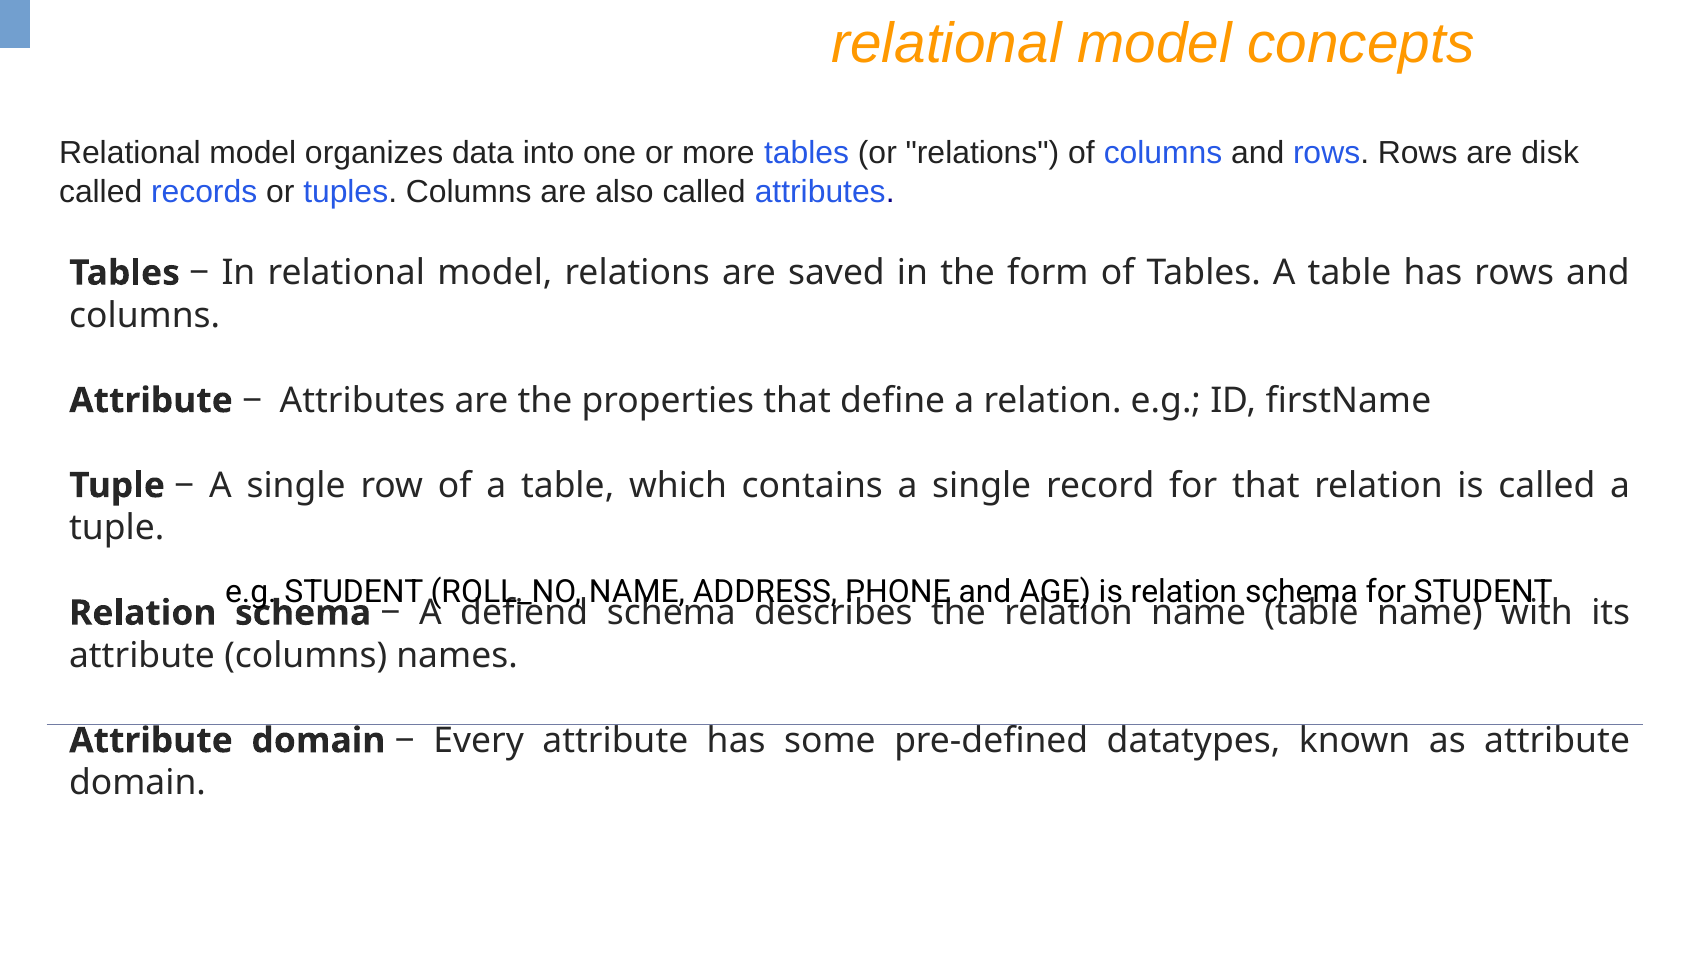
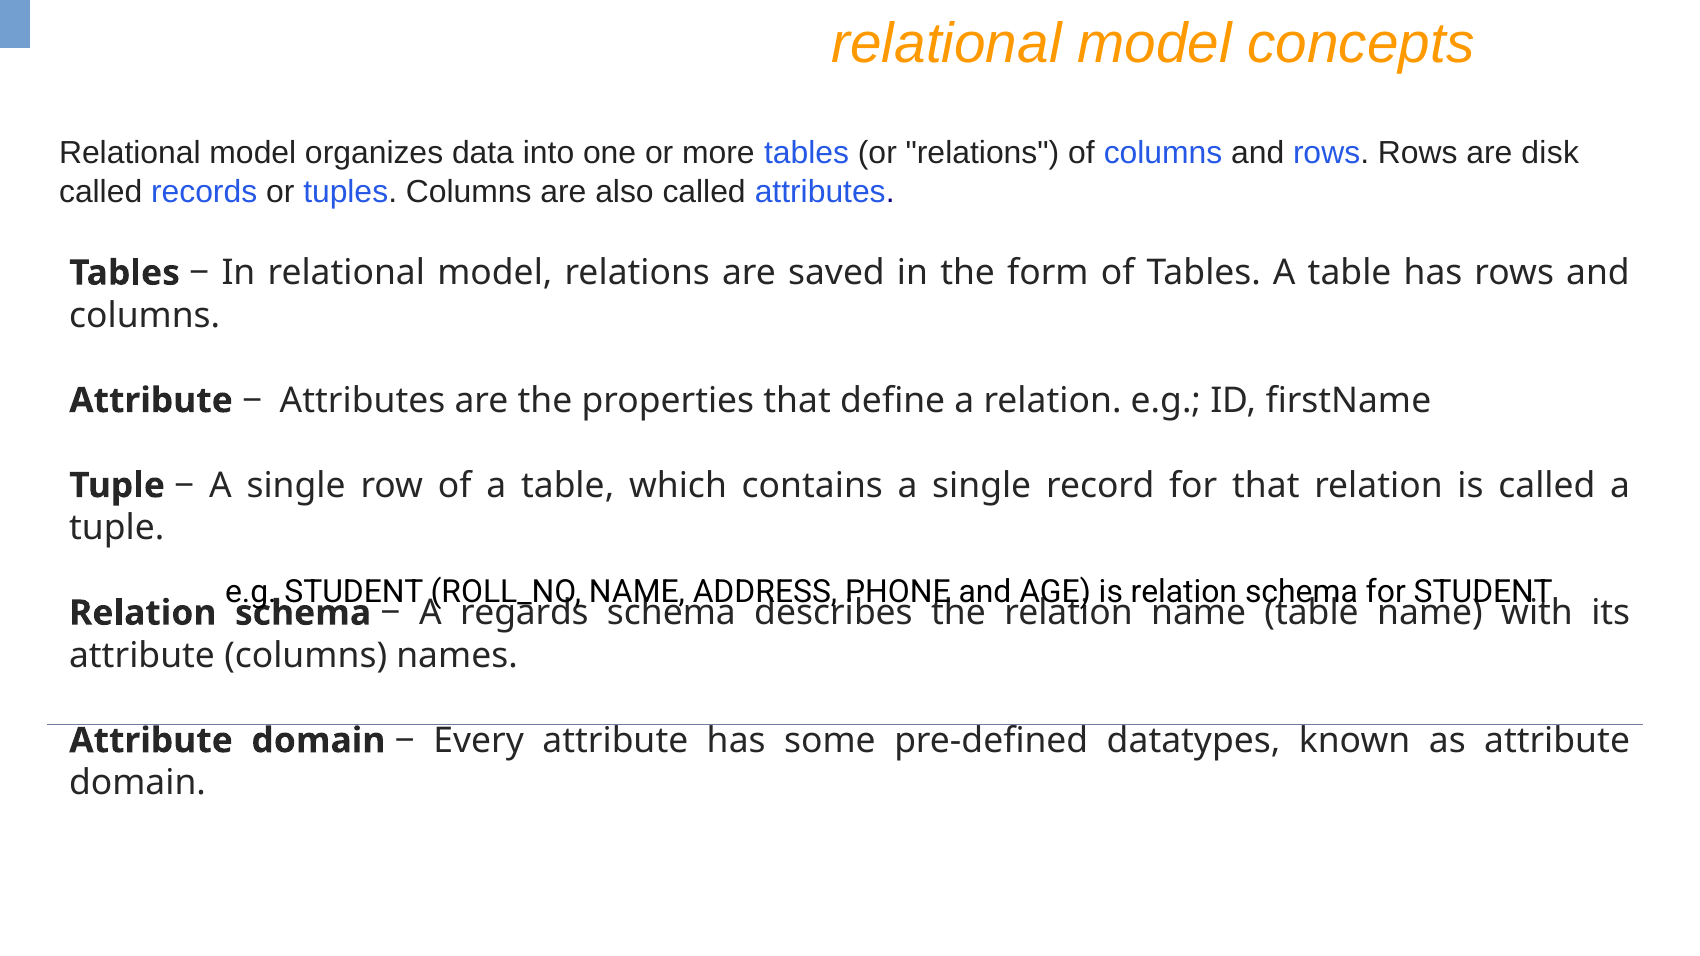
defiend: defiend -> regards (524, 613)
